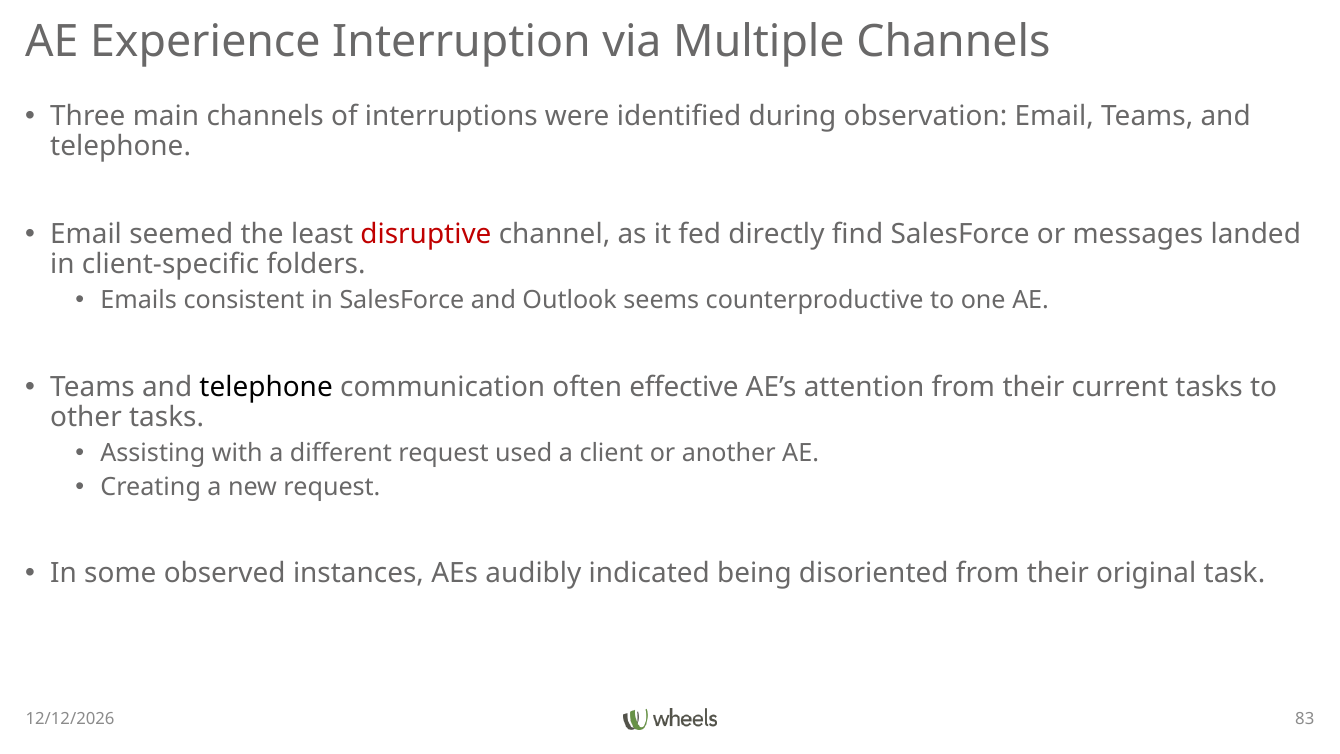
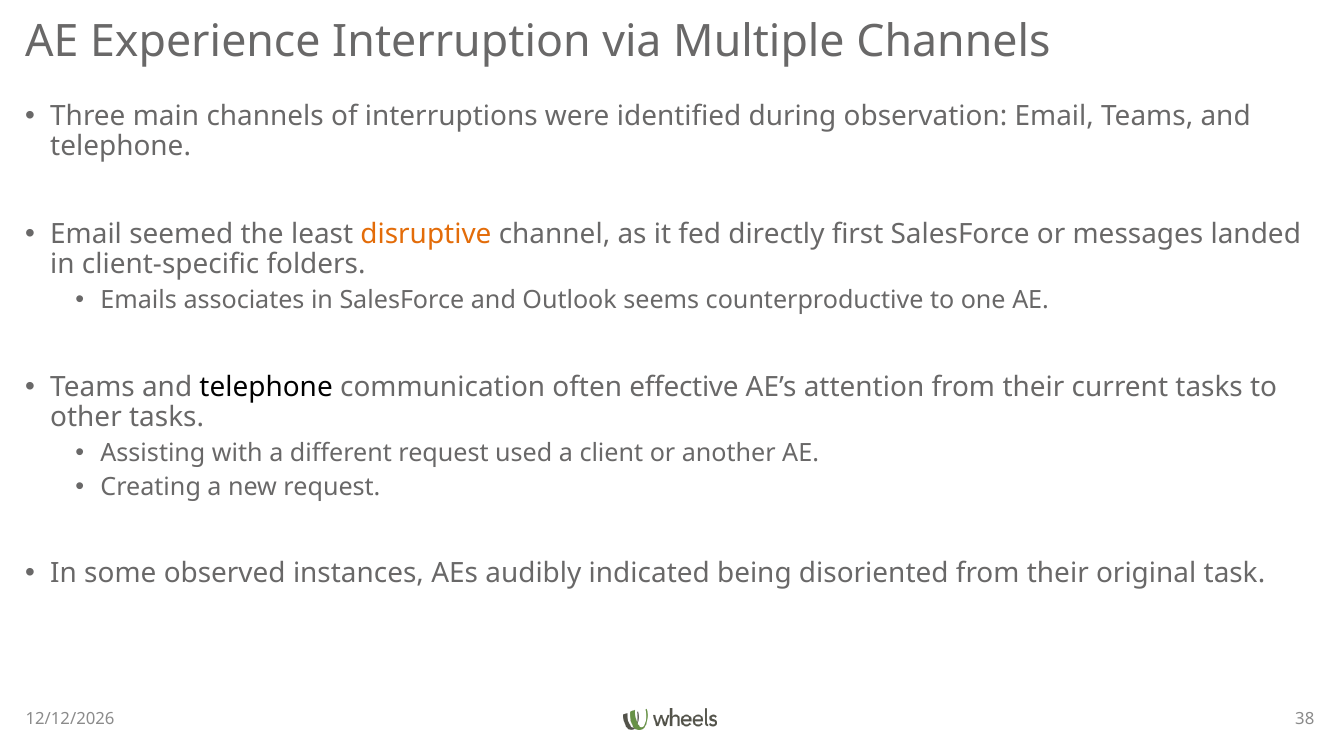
disruptive colour: red -> orange (426, 234)
find: find -> first (858, 234)
consistent: consistent -> associates (244, 300)
83: 83 -> 38 (1305, 718)
